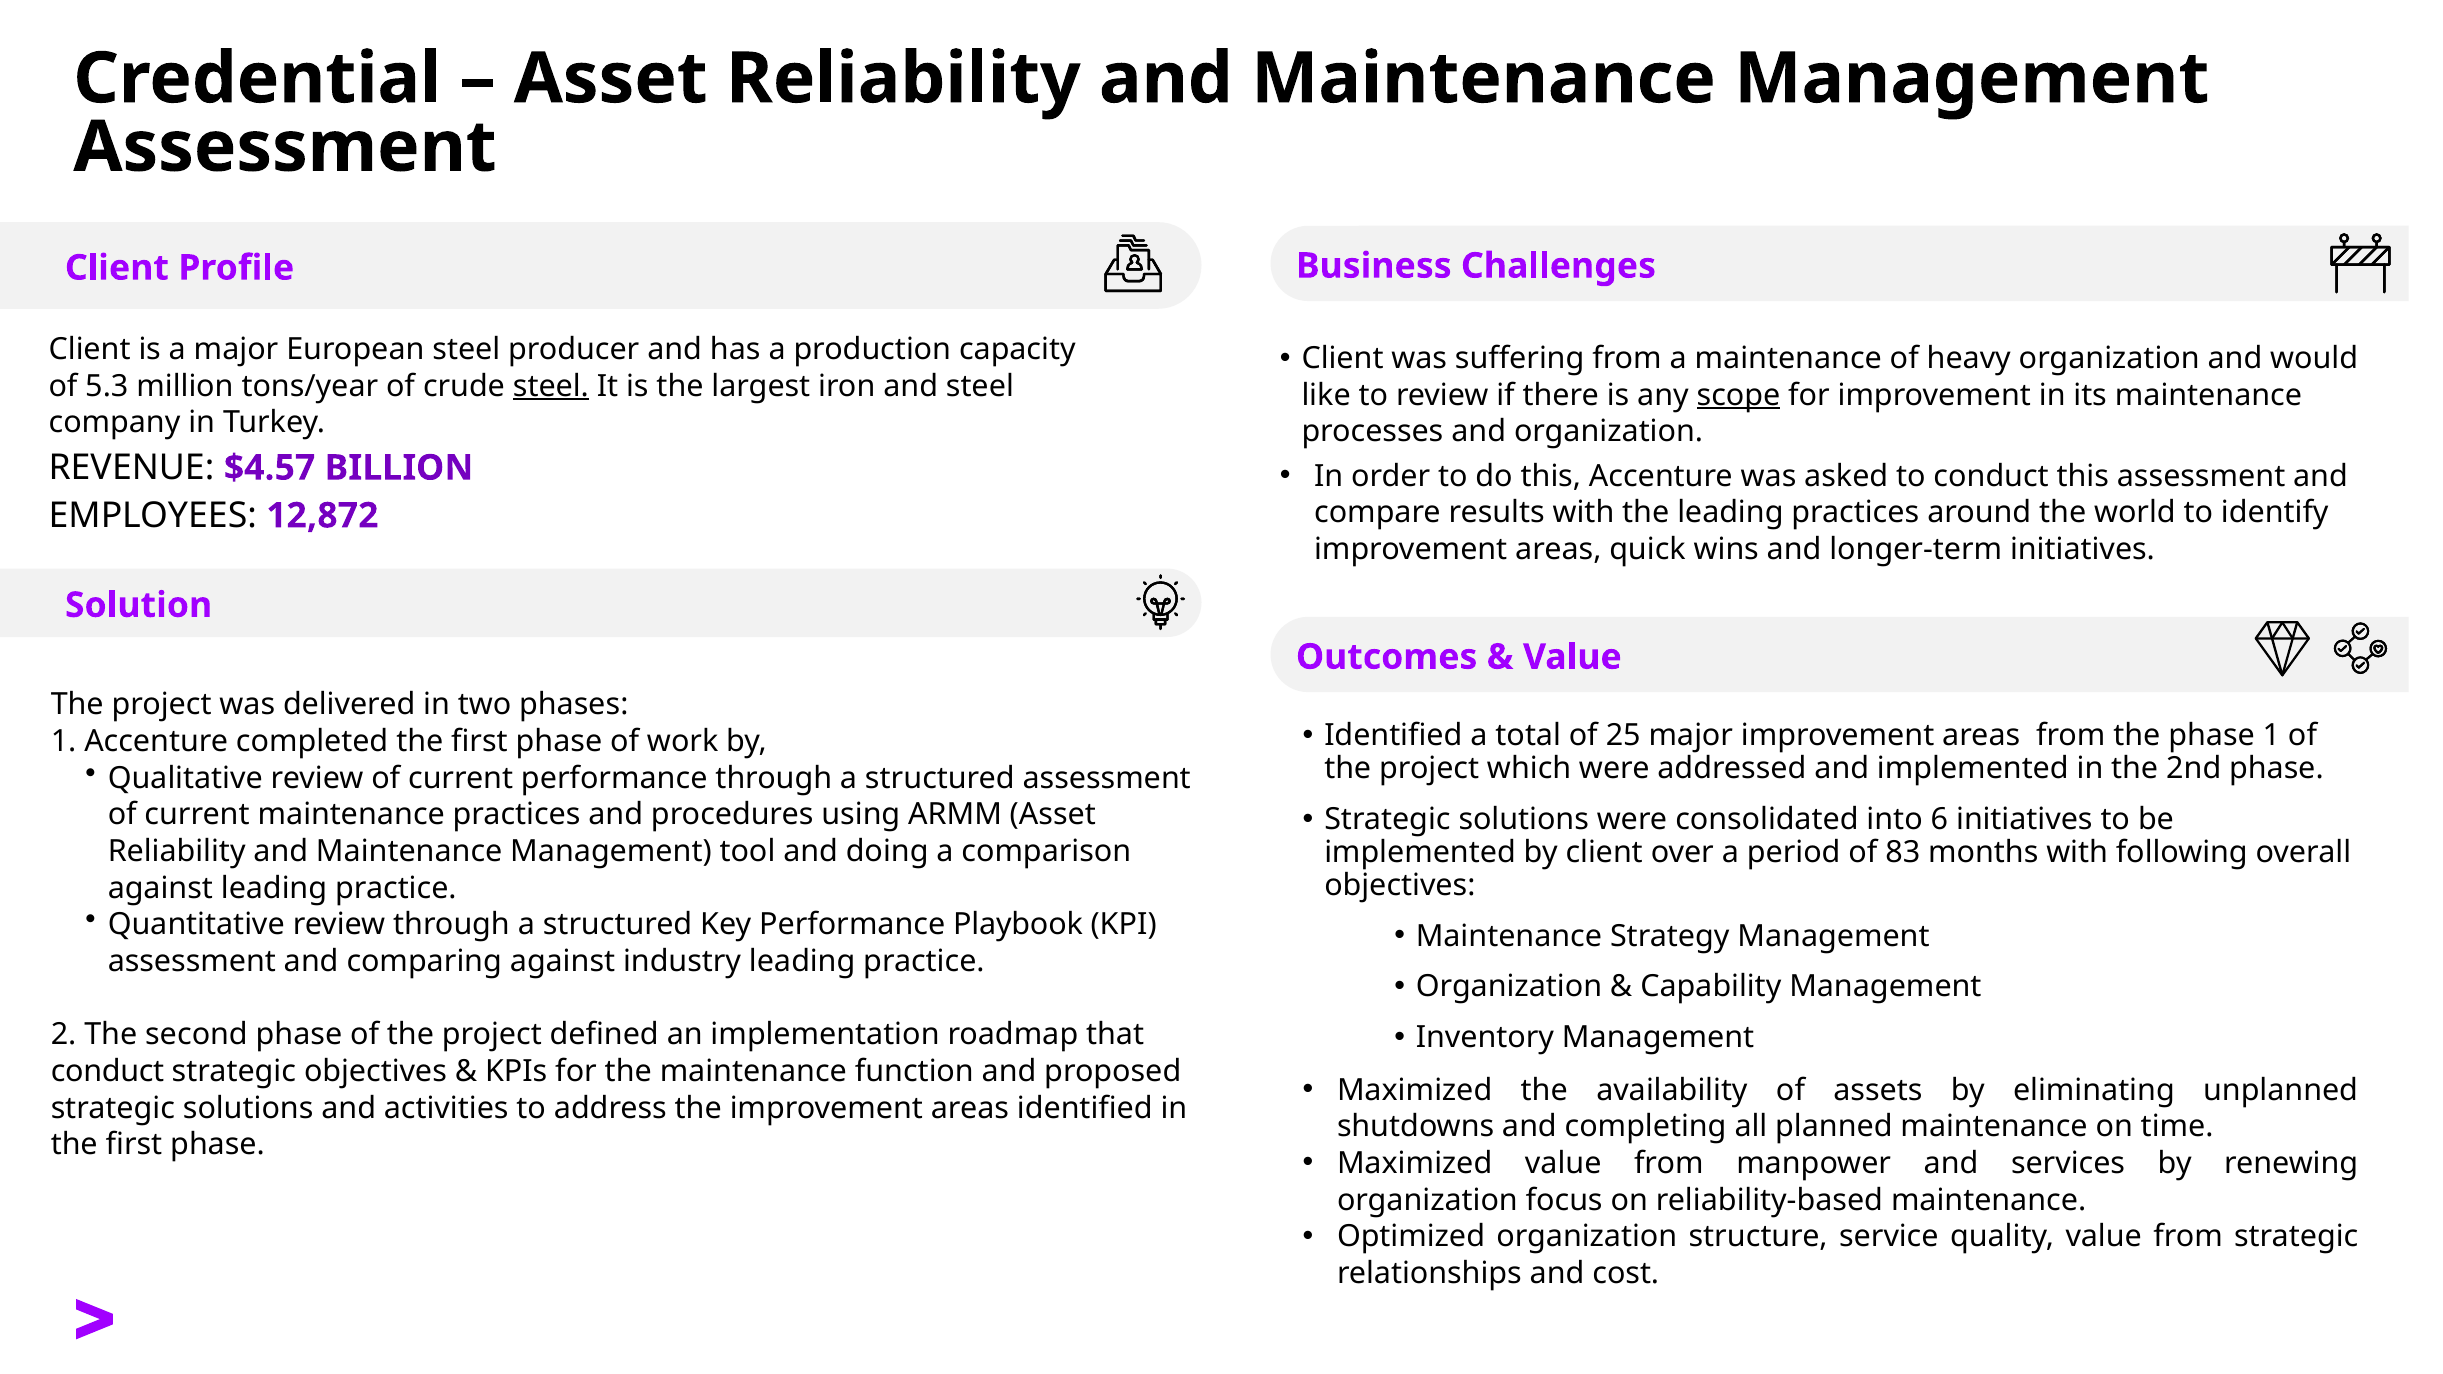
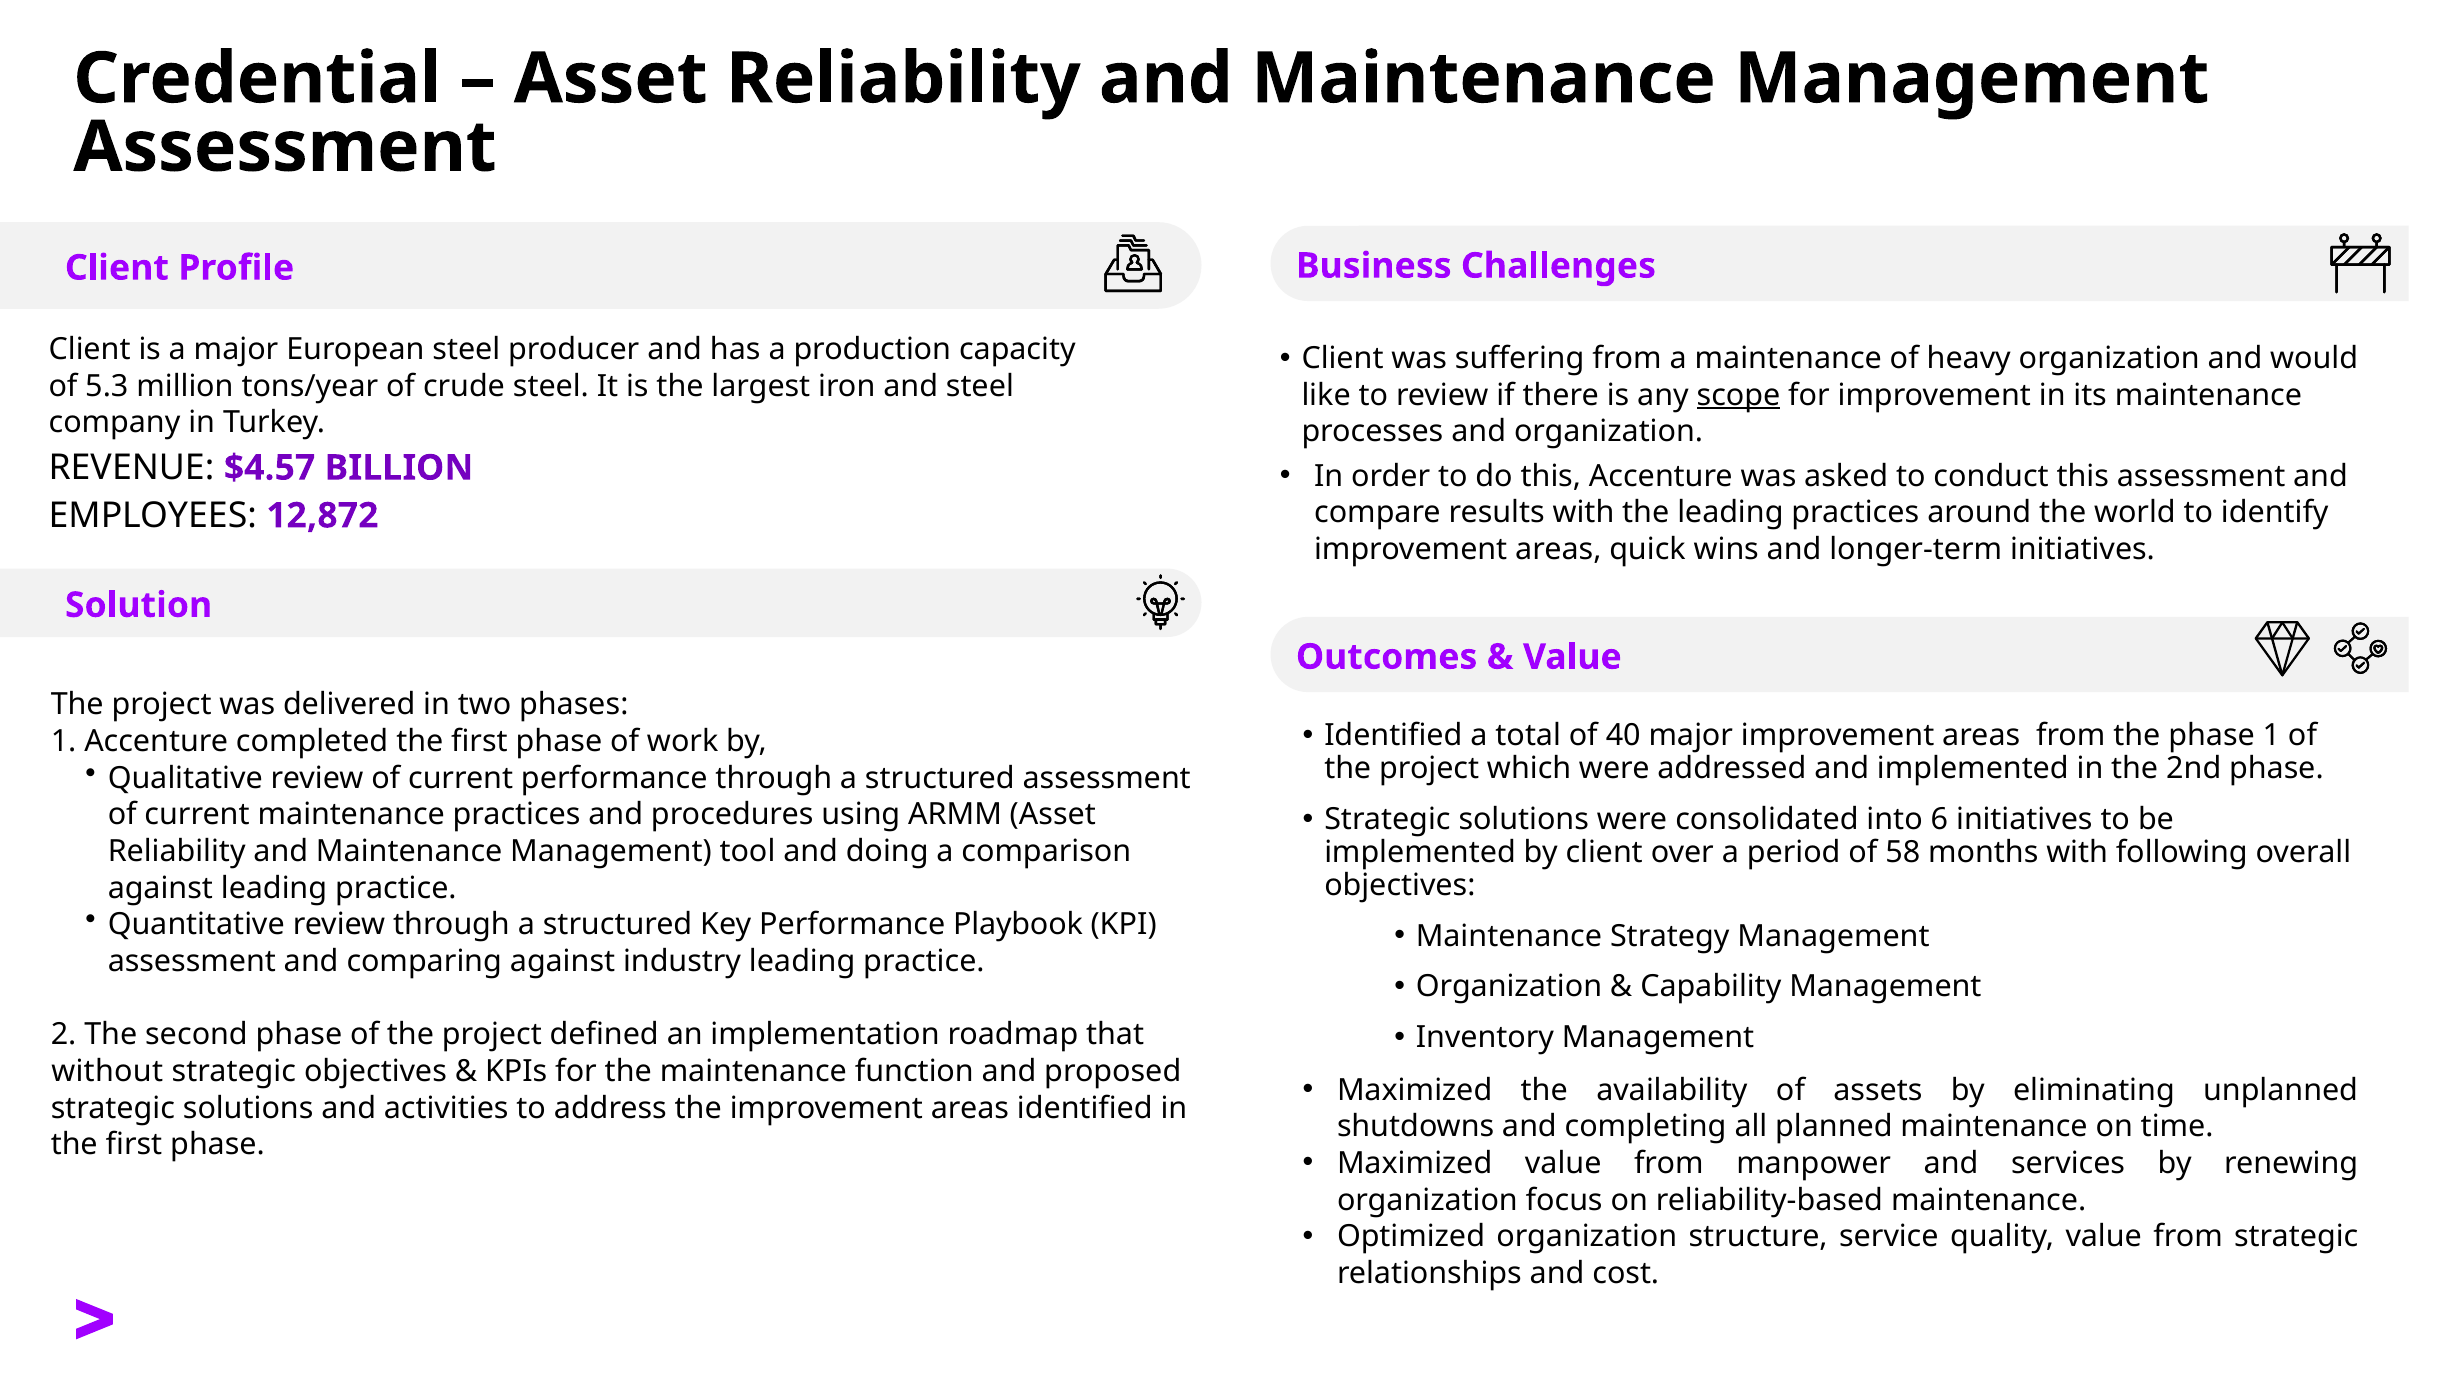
steel underline: present -> none (551, 386)
25: 25 -> 40 (1623, 736)
83: 83 -> 58 (1903, 853)
conduct: conduct -> without (107, 1071)
